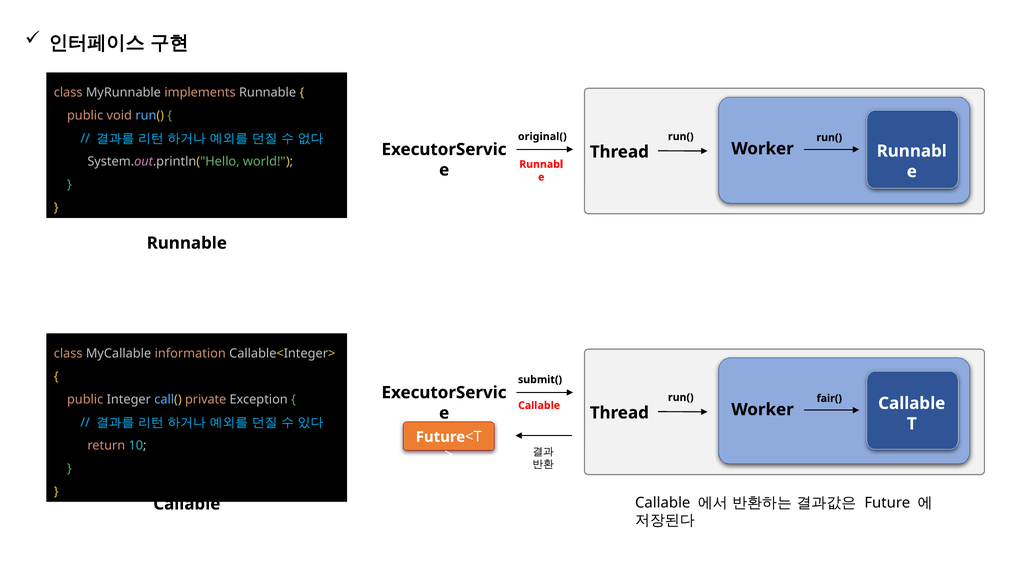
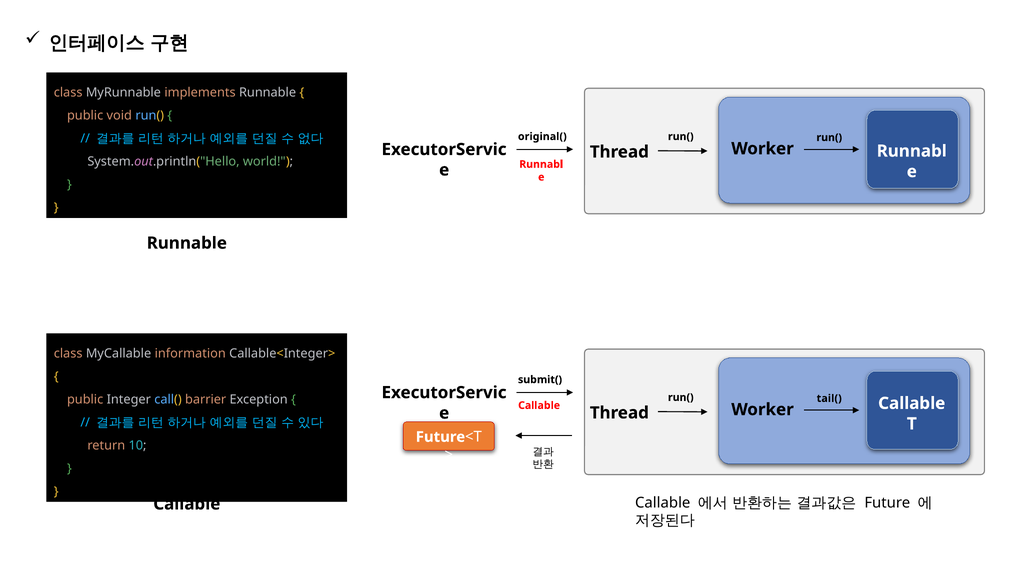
fair(: fair( -> tail( (829, 398)
private: private -> barrier (206, 399)
